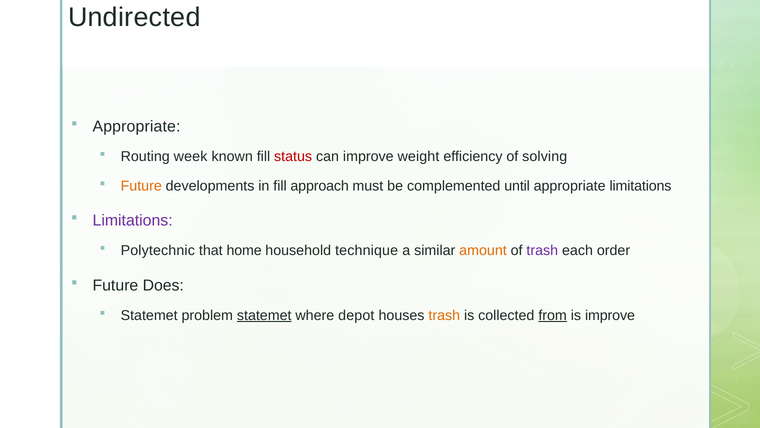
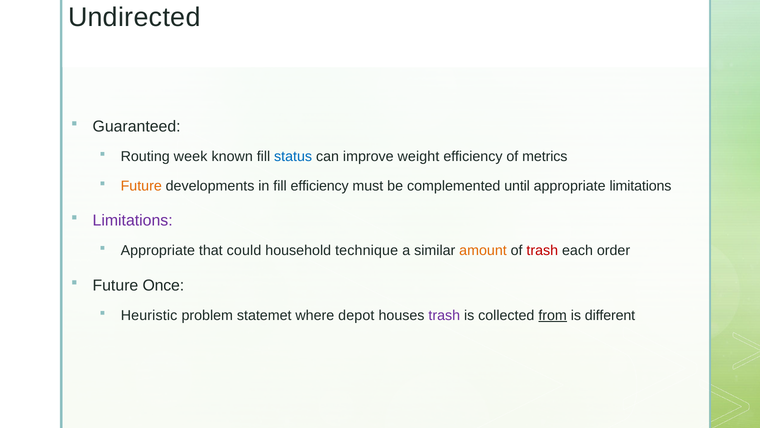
Appropriate: Appropriate -> Guaranteed (137, 126)
status colour: red -> blue (293, 156)
solving: solving -> metrics (545, 156)
fill approach: approach -> efficiency (320, 186)
Polytechnic: Polytechnic -> Appropriate (158, 250)
home: home -> could (244, 250)
trash colour: purple -> red (542, 250)
Does: Does -> Once (163, 285)
Statemet: Statemet -> Heuristic (149, 315)
statemet underline: present -> none (264, 315)
trash colour: orange -> purple (444, 315)
is improve: improve -> different (610, 315)
